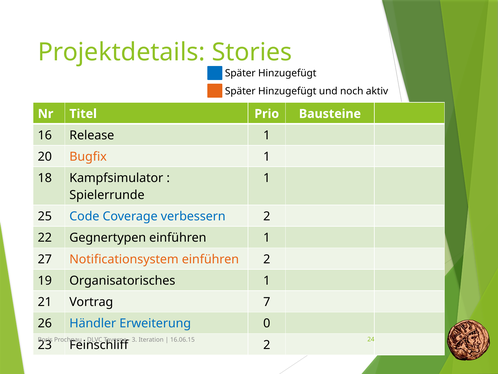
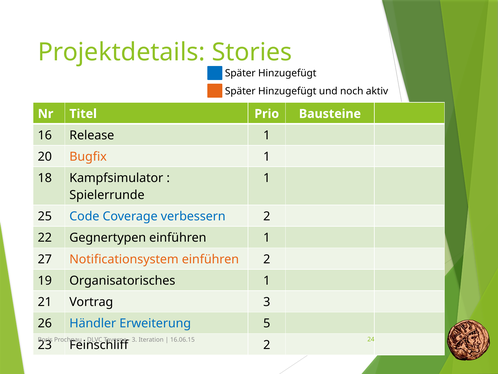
Vortrag 7: 7 -> 3 (267, 302)
0: 0 -> 5 (267, 323)
